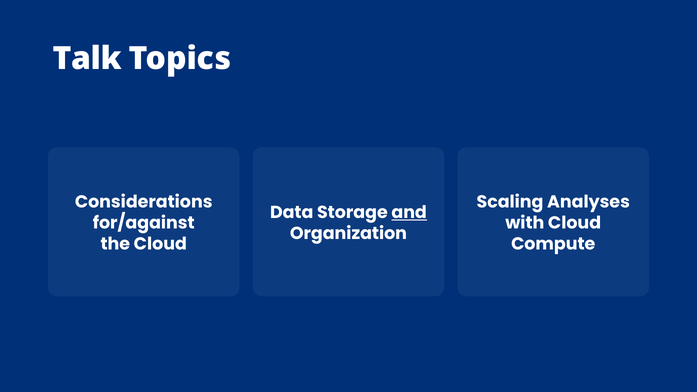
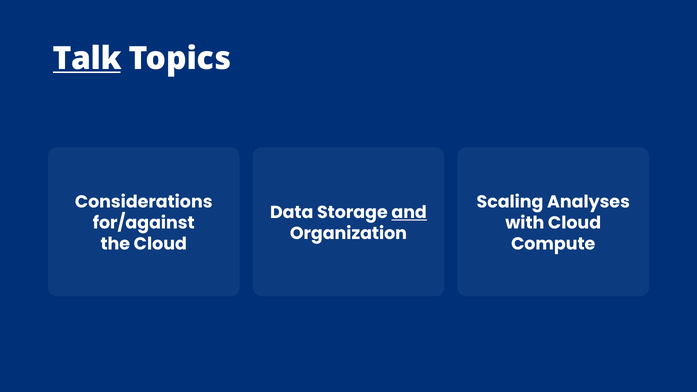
Talk underline: none -> present (87, 59)
